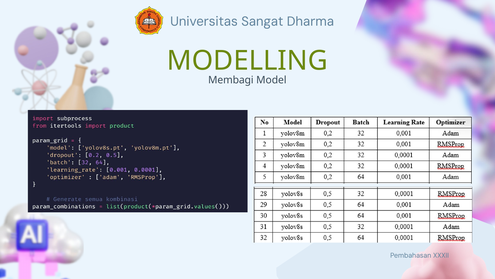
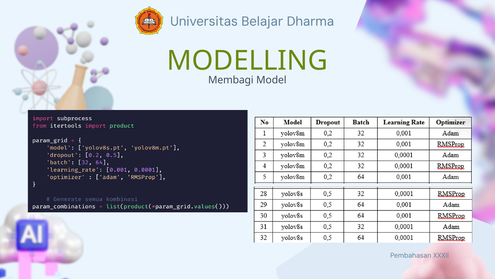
Sangat: Sangat -> Belajar (262, 22)
